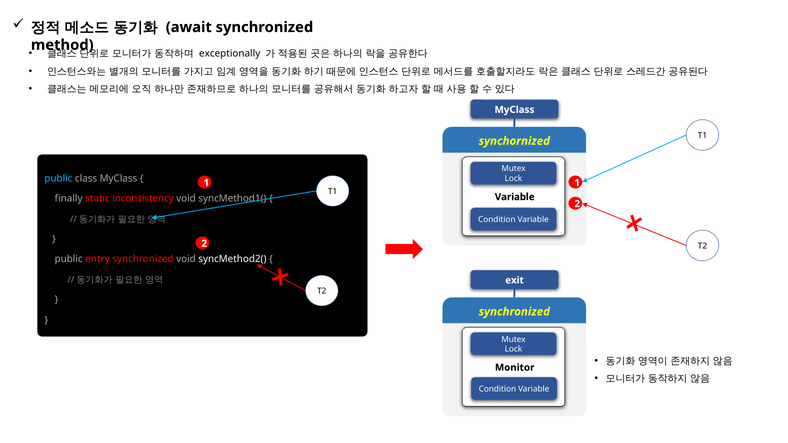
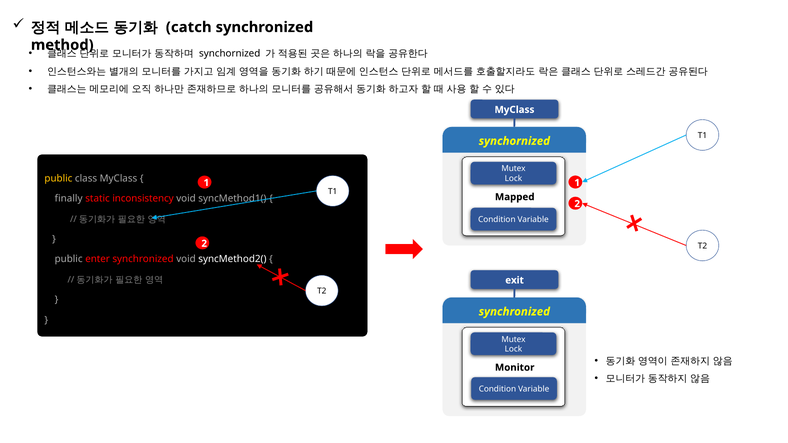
await: await -> catch (189, 27)
exceptionally: exceptionally -> synchornized (230, 54)
public colour: light blue -> yellow (58, 179)
Variable: Variable -> Mapped (515, 197)
entry: entry -> enter (98, 259)
